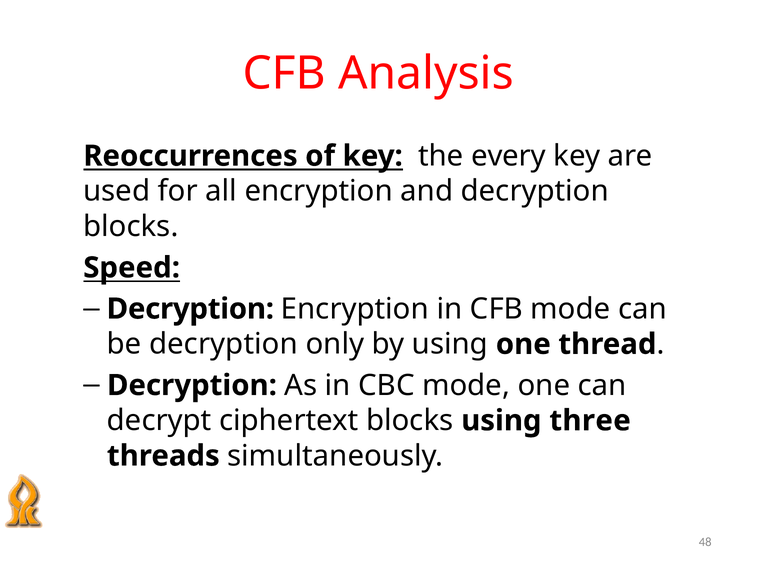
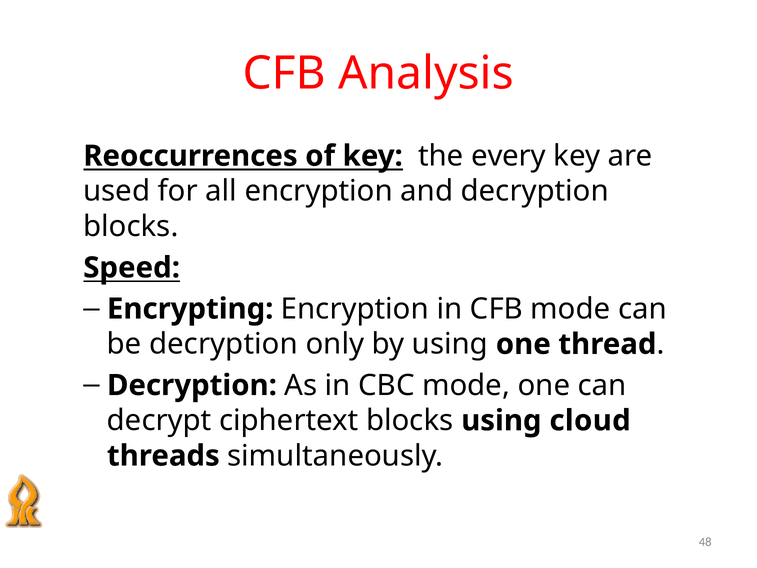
Decryption: Decryption -> Encrypting (190, 309)
three: three -> cloud (590, 420)
